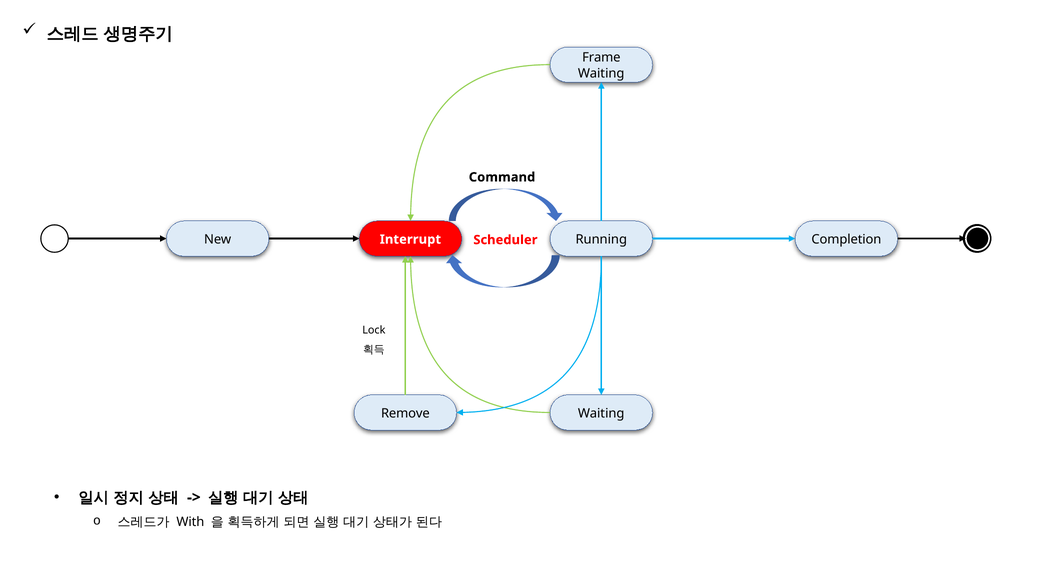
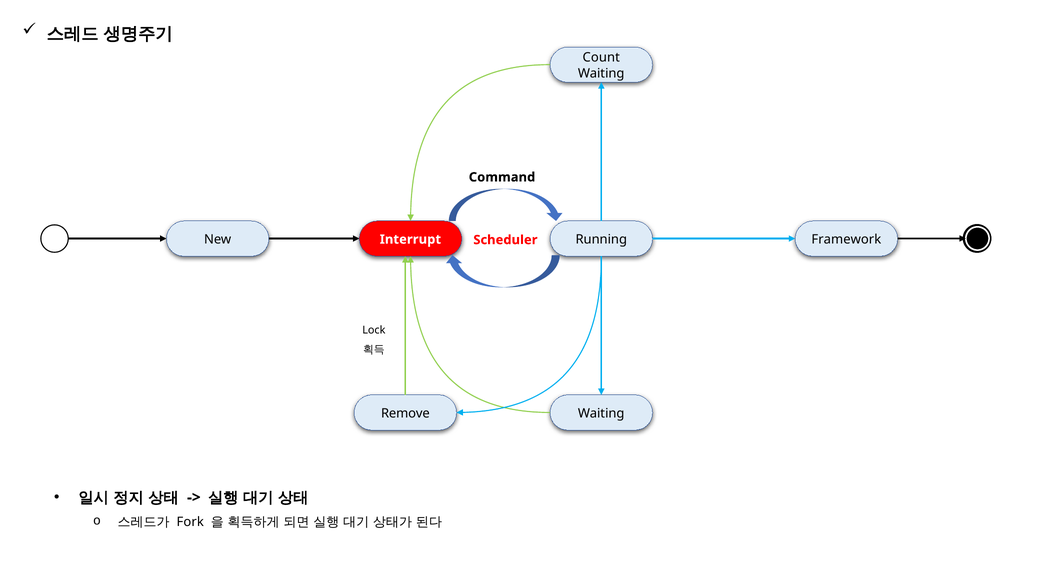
Frame: Frame -> Count (601, 58)
Completion: Completion -> Framework (846, 239)
With: With -> Fork (190, 522)
